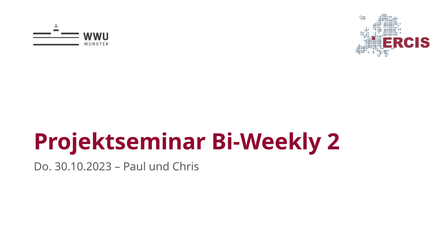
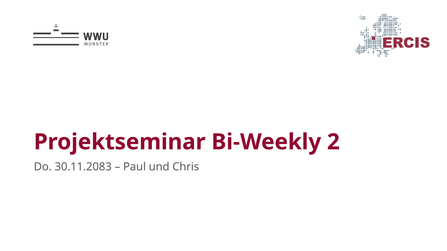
30.10.2023: 30.10.2023 -> 30.11.2083 (83, 167)
